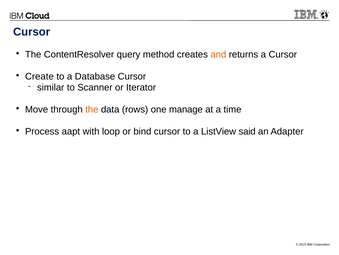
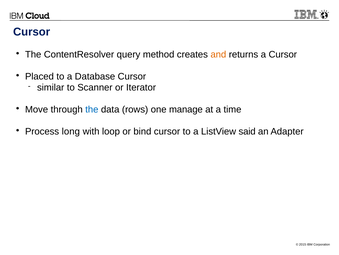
Create: Create -> Placed (39, 76)
the colour: orange -> blue (92, 109)
aapt: aapt -> long (71, 131)
